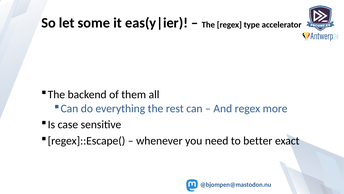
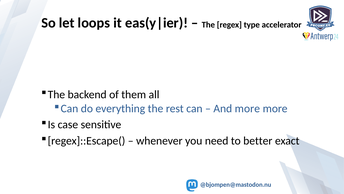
some: some -> loops (94, 23)
And regex: regex -> more (247, 108)
